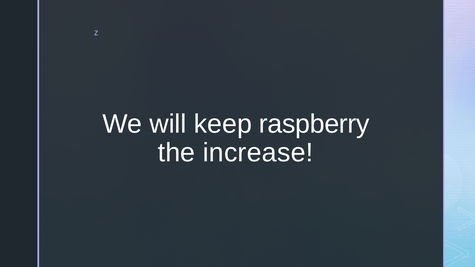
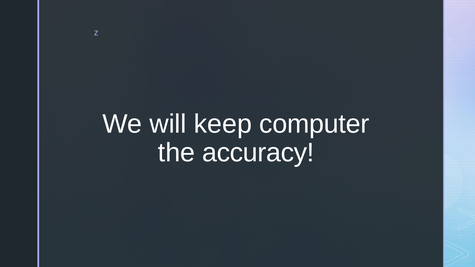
raspberry: raspberry -> computer (314, 124)
increase: increase -> accuracy (258, 153)
